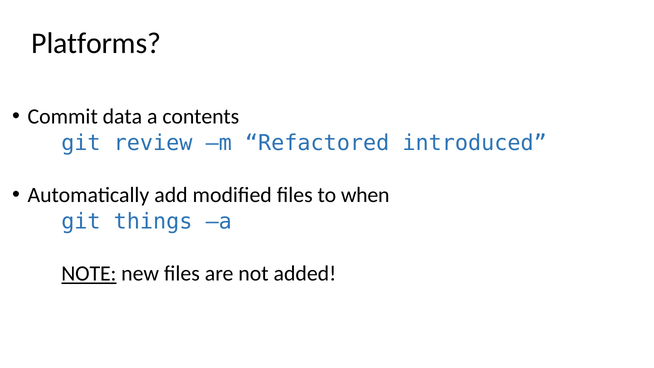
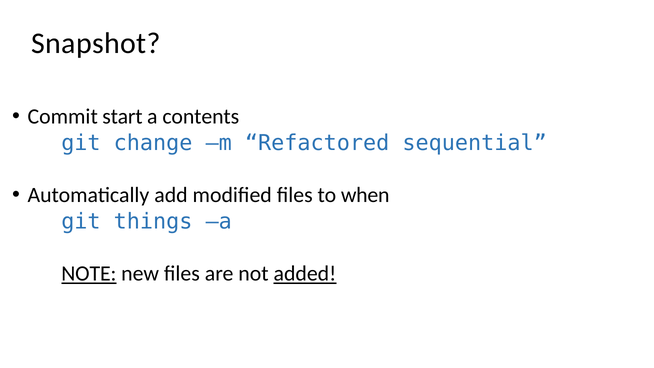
Platforms: Platforms -> Snapshot (96, 44)
data: data -> start (122, 117)
review: review -> change (153, 143)
introduced: introduced -> sequential (475, 143)
added underline: none -> present (305, 274)
